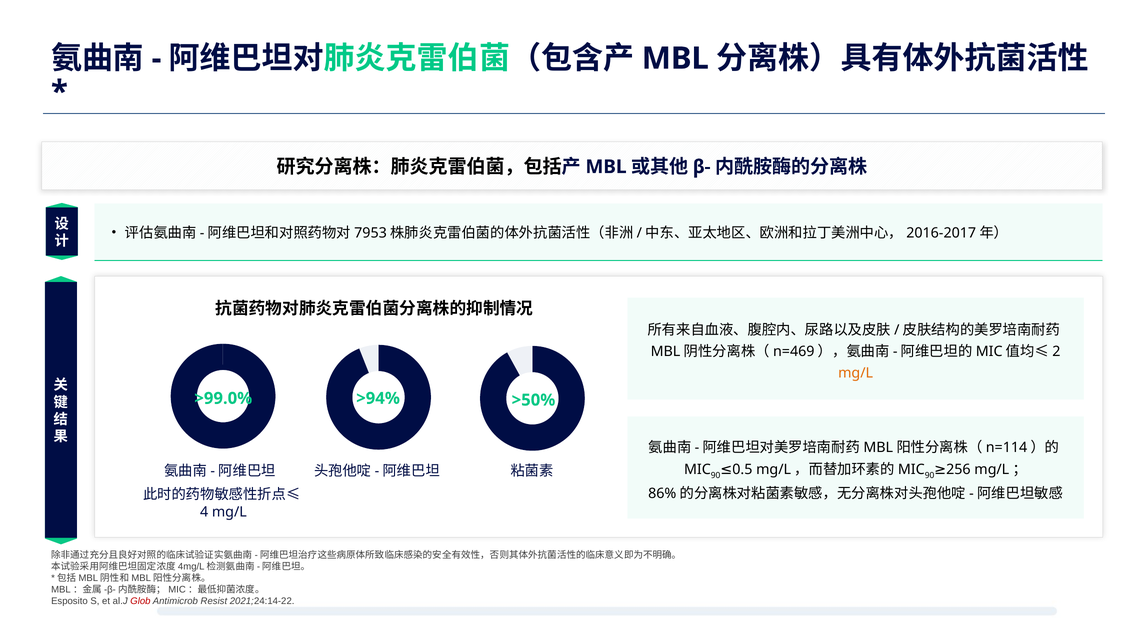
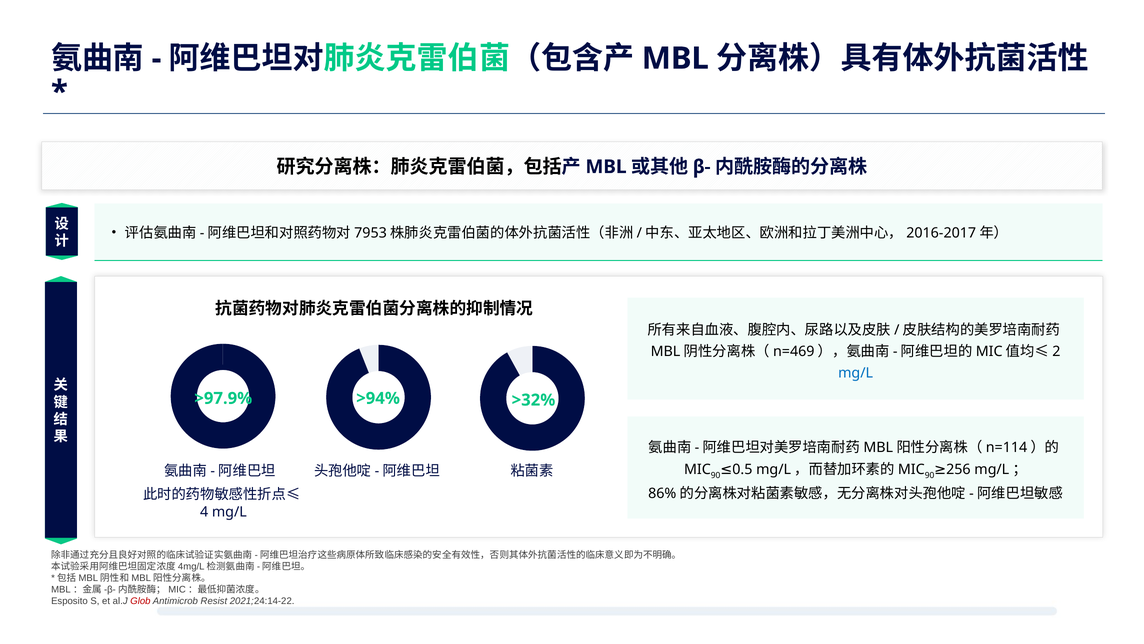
mg/L colour: orange -> blue (856, 373)
>99.0%: >99.0% -> >97.9% (223, 398)
>50%: >50% -> >32% (533, 400)
